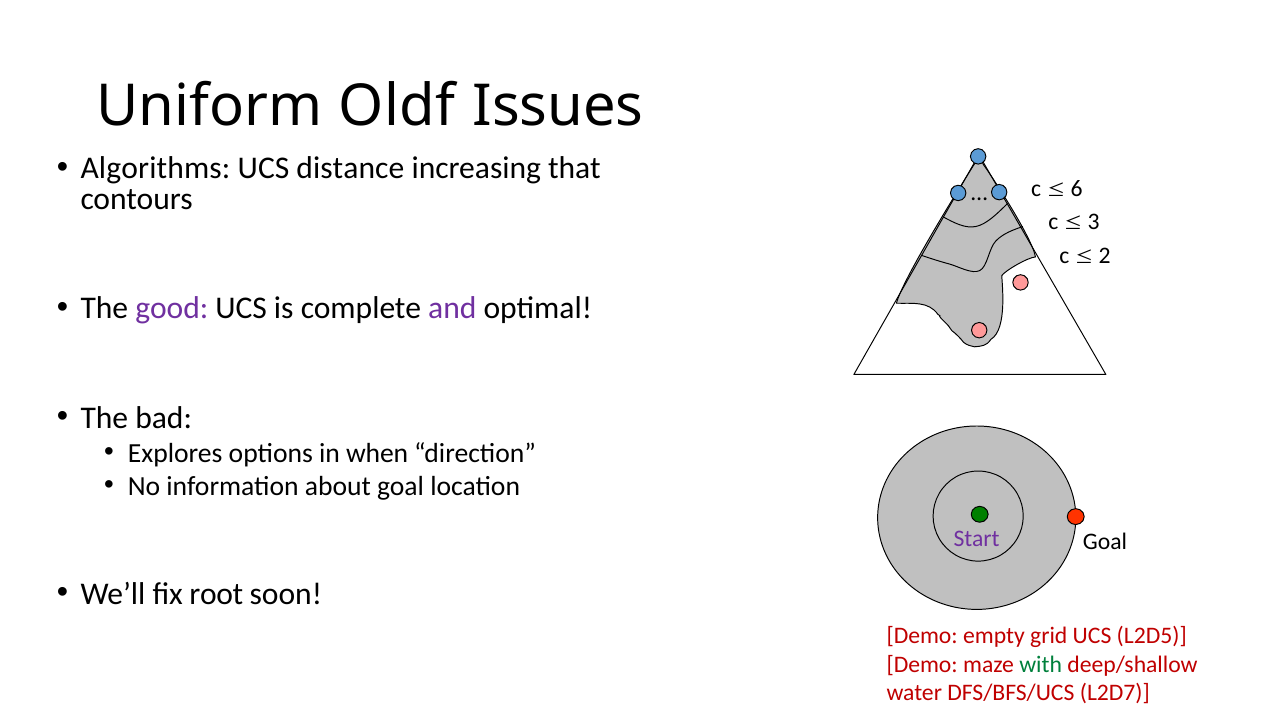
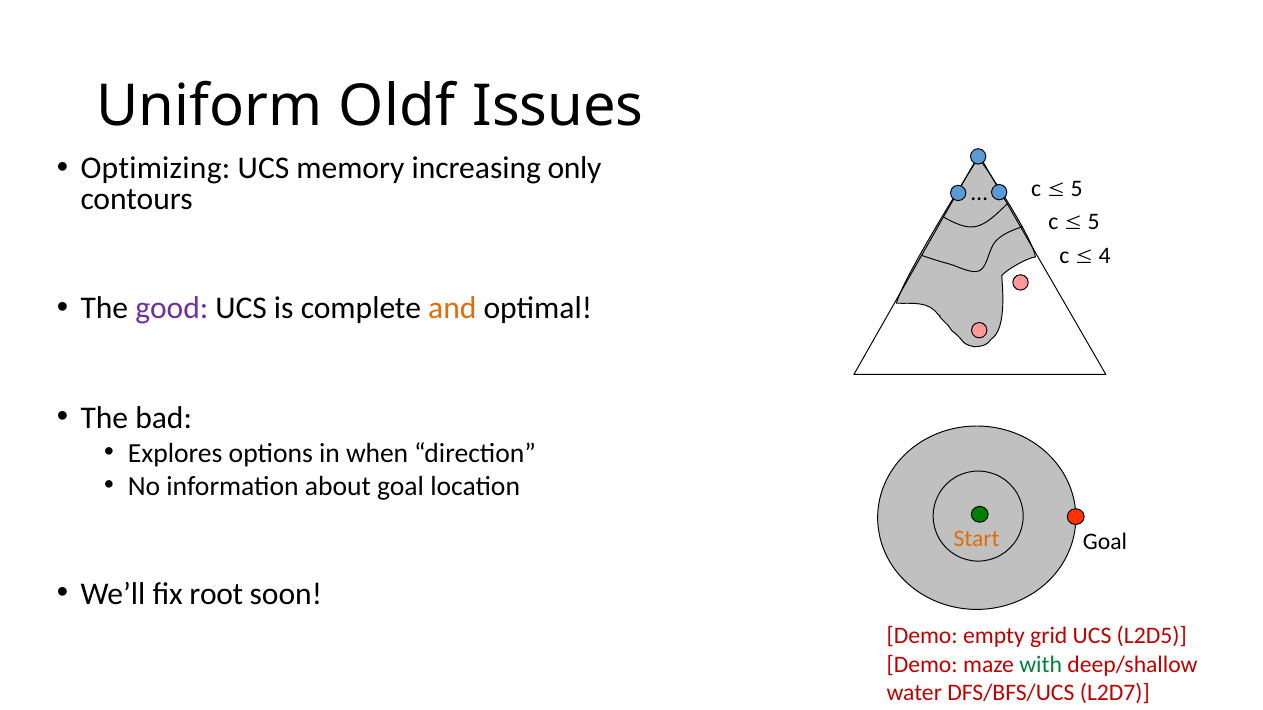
Algorithms: Algorithms -> Optimizing (155, 169)
distance: distance -> memory (350, 169)
that: that -> only (575, 169)
6: 6 -> 5 (1077, 189)
3: 3 -> 5 (1094, 222)
2: 2 -> 4 (1105, 256)
and colour: purple -> orange (452, 309)
Start colour: purple -> orange (977, 539)
